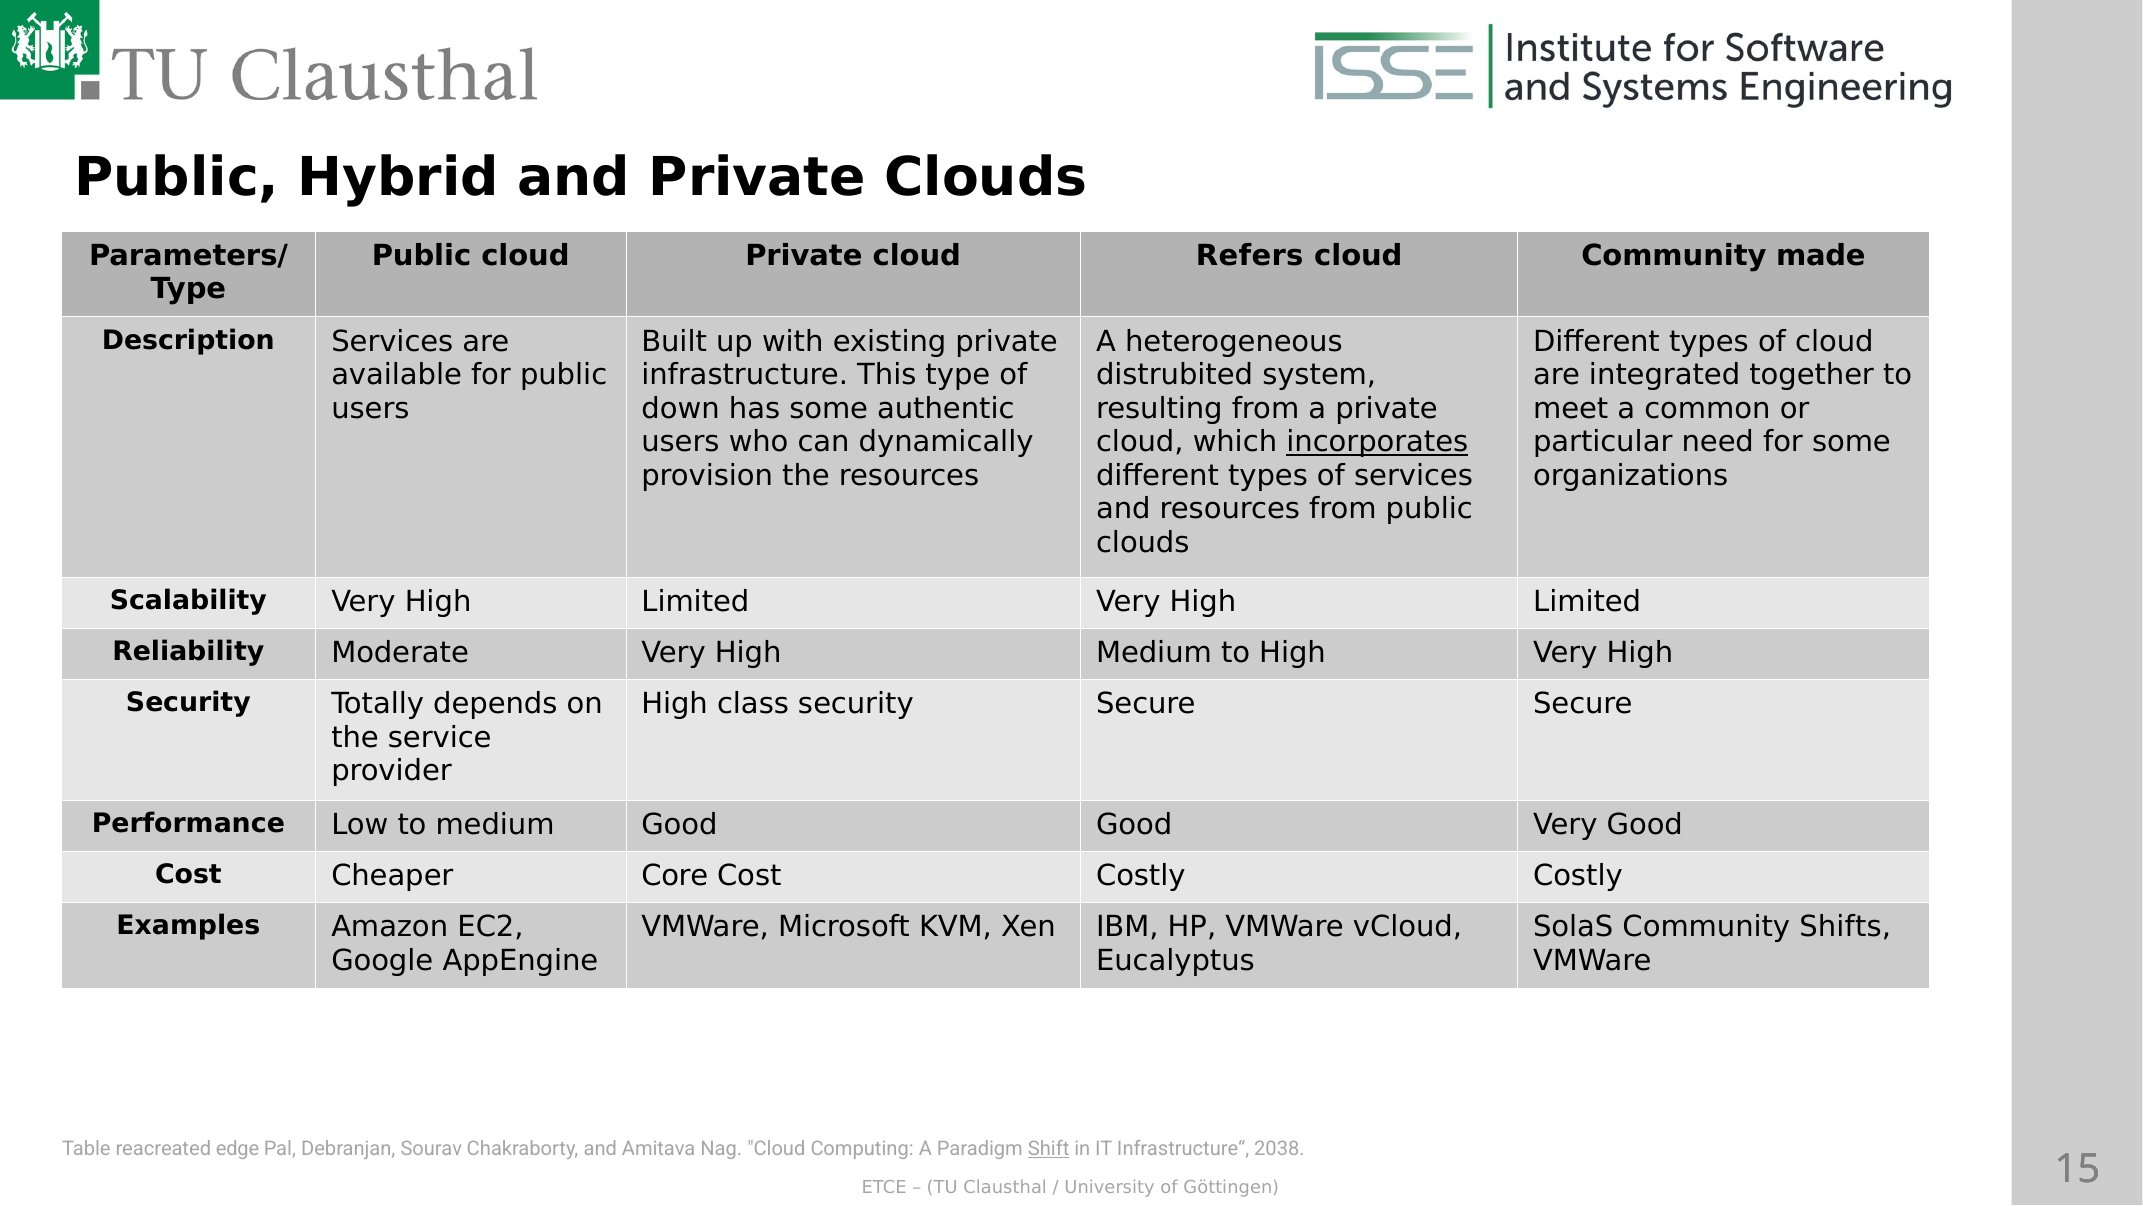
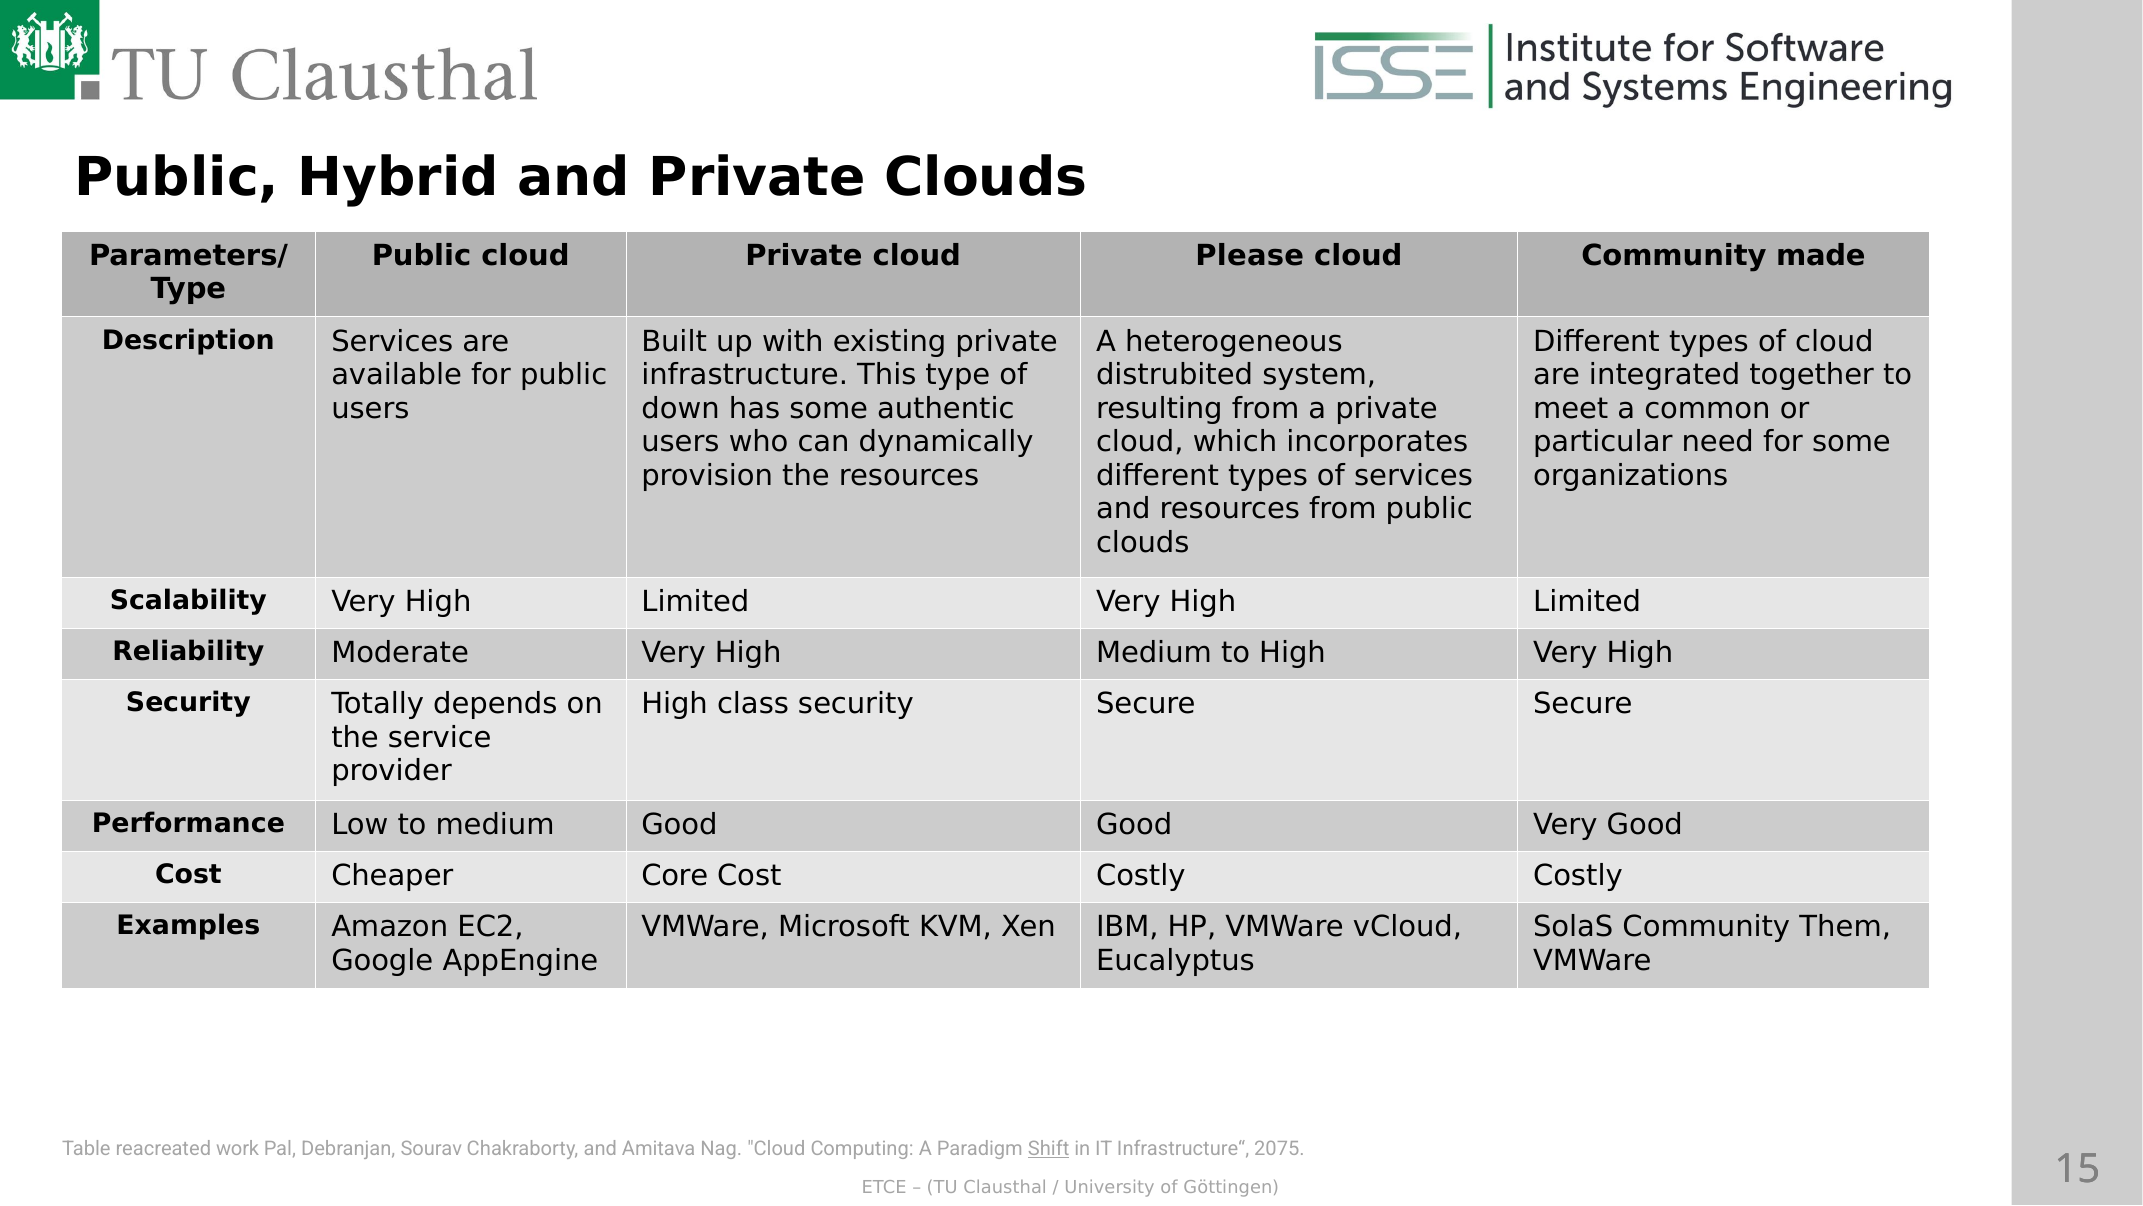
Refers: Refers -> Please (1250, 256)
incorporates underline: present -> none (1377, 442)
Shifts: Shifts -> Them (1845, 927)
edge: edge -> work (238, 1148)
2038: 2038 -> 2075 (1279, 1148)
